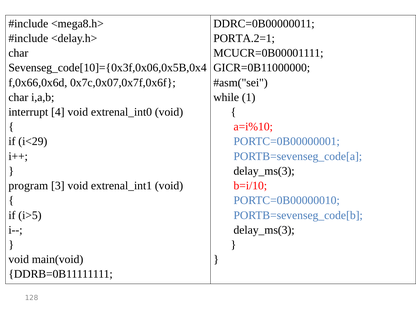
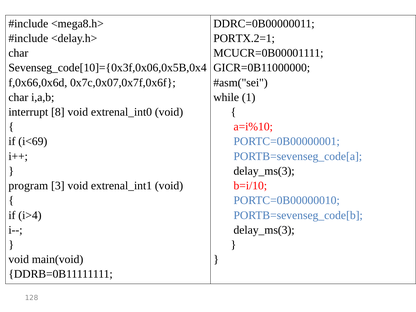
PORTA.2=1: PORTA.2=1 -> PORTX.2=1 (244, 38)
4: 4 -> 8 (58, 112)
i<29: i<29 -> i<69 (33, 141)
i>5: i>5 -> i>4 (30, 215)
